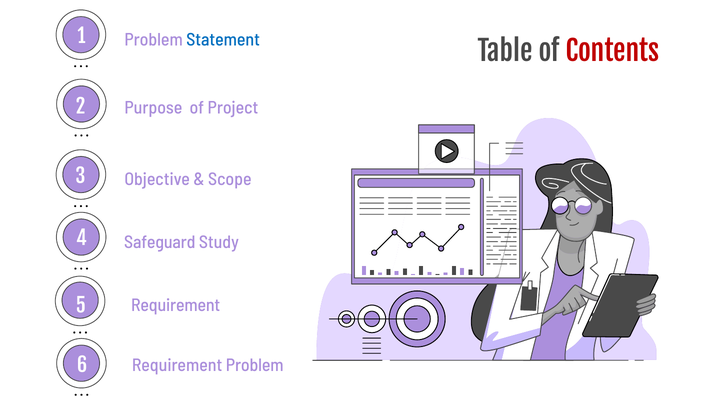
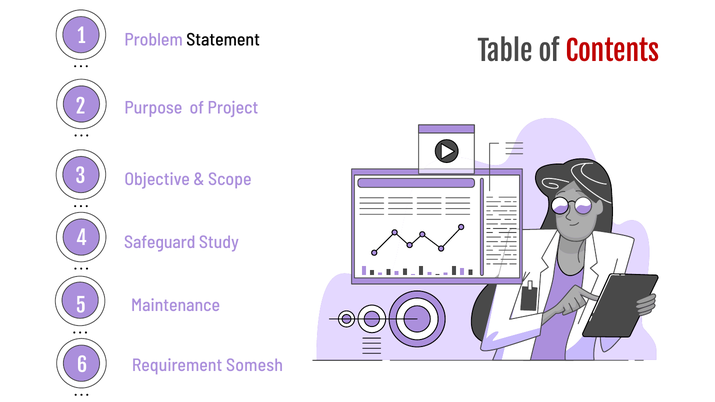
Statement colour: blue -> black (223, 40)
5 Requirement: Requirement -> Maintenance (176, 306)
Requirement Problem: Problem -> Somesh (255, 365)
